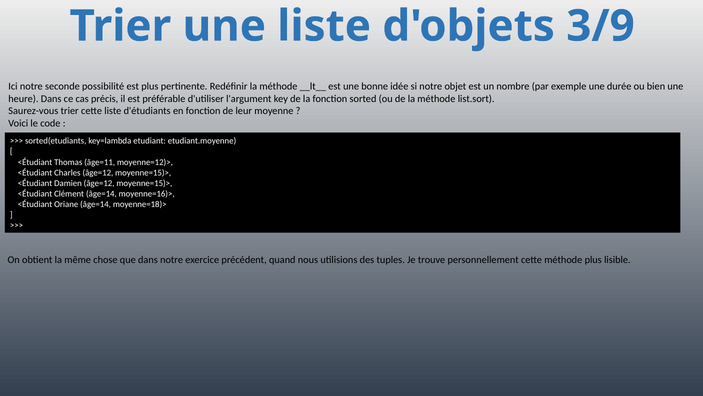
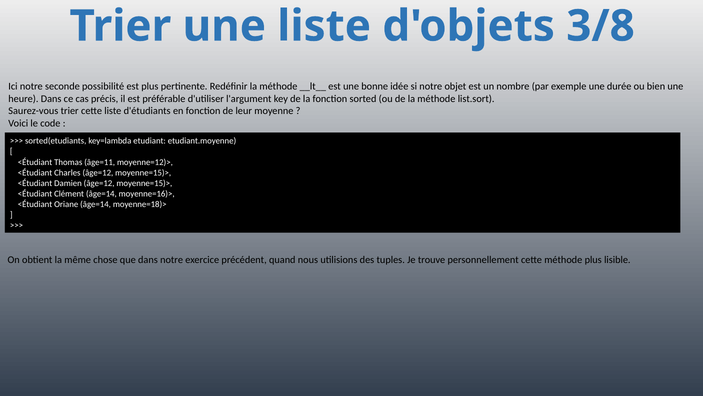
3/9: 3/9 -> 3/8 (601, 26)
